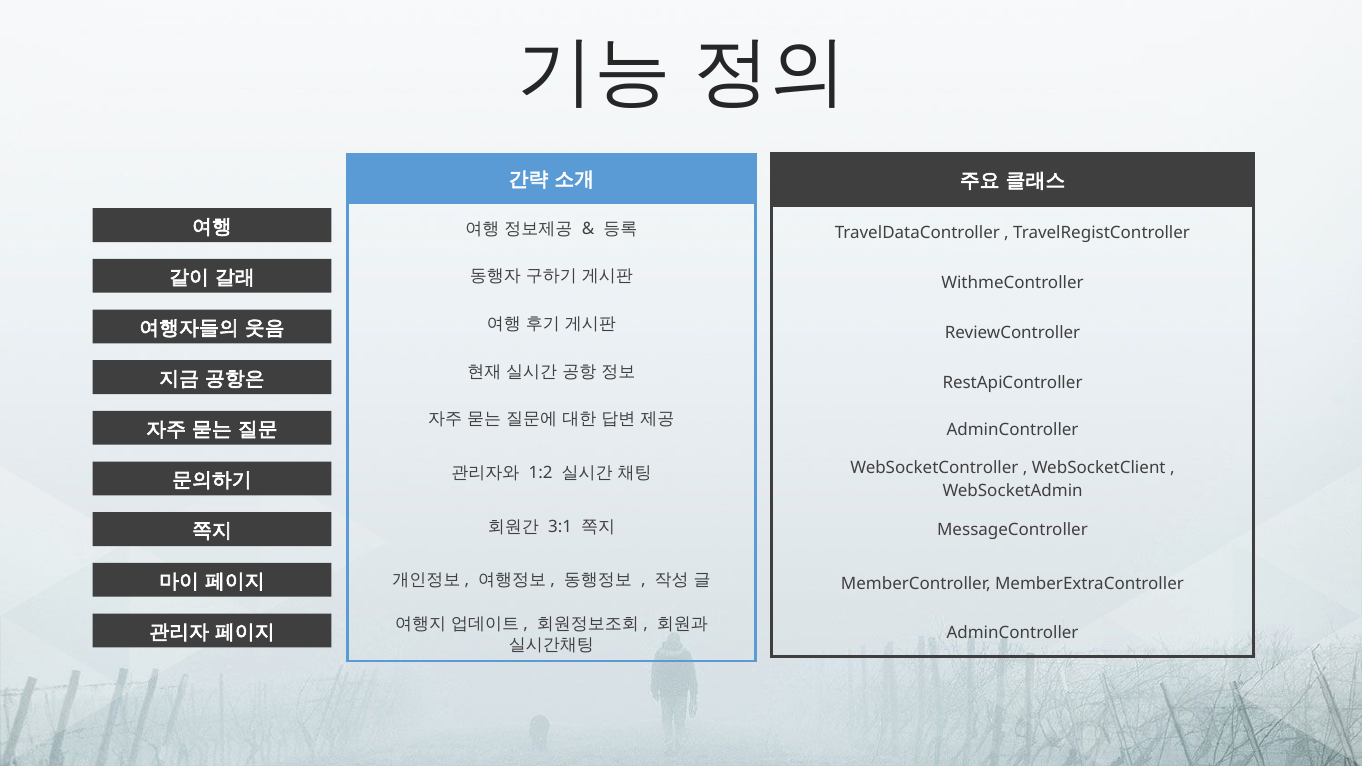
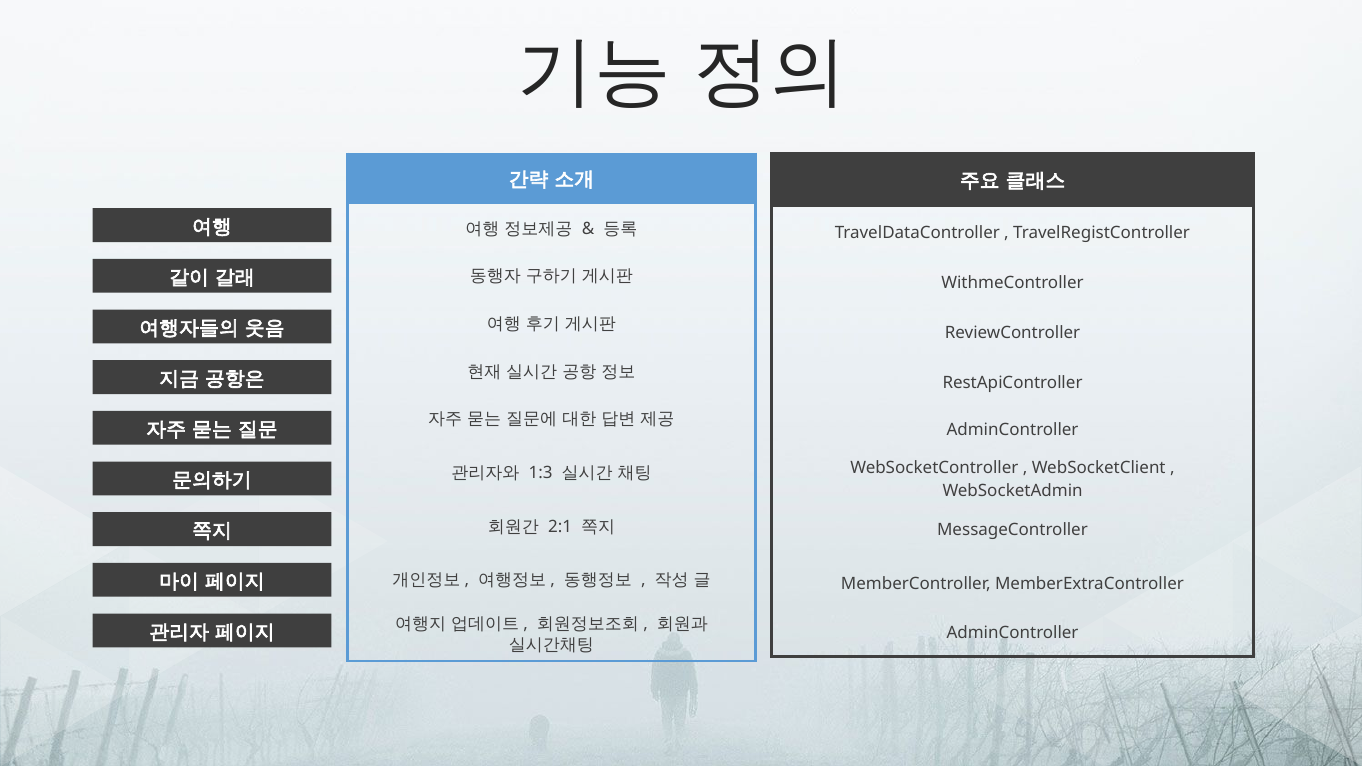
1:2: 1:2 -> 1:3 (541, 473)
3:1: 3:1 -> 2:1 (560, 527)
